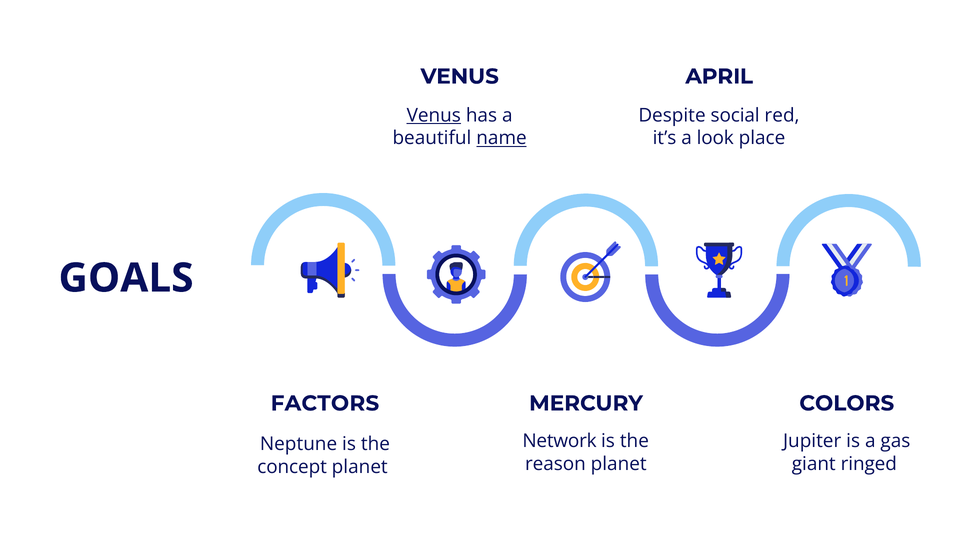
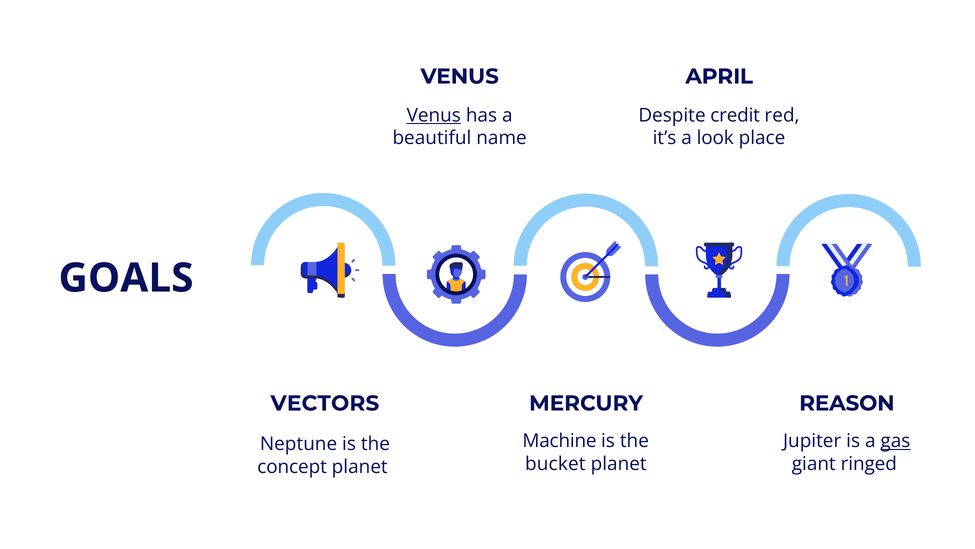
social: social -> credit (735, 115)
name underline: present -> none (502, 138)
FACTORS: FACTORS -> VECTORS (325, 403)
COLORS: COLORS -> REASON (847, 403)
Network: Network -> Machine (560, 441)
gas underline: none -> present (895, 441)
reason: reason -> bucket (555, 464)
